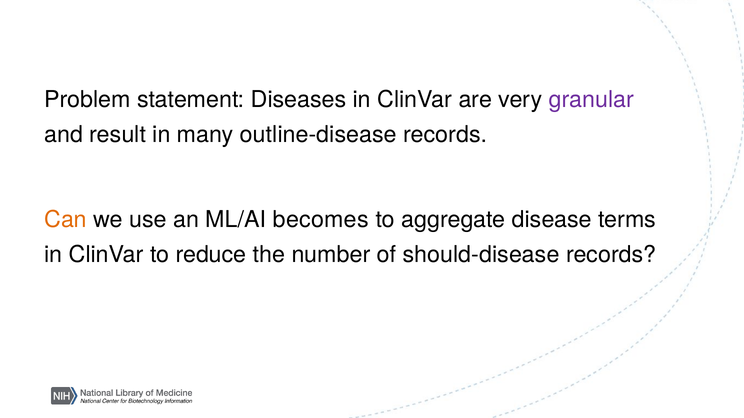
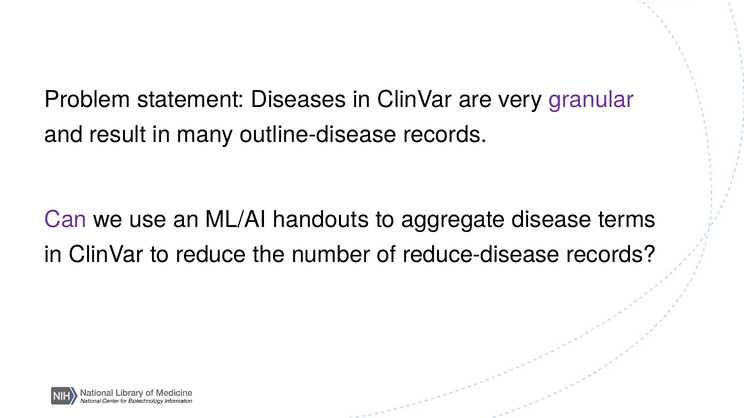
Can colour: orange -> purple (66, 220)
becomes: becomes -> handouts (321, 220)
should-disease: should-disease -> reduce-disease (481, 255)
